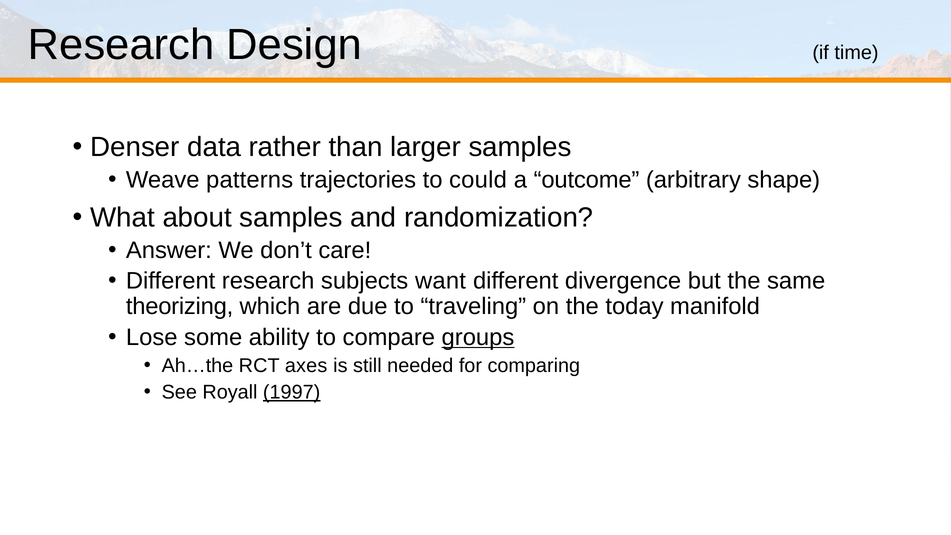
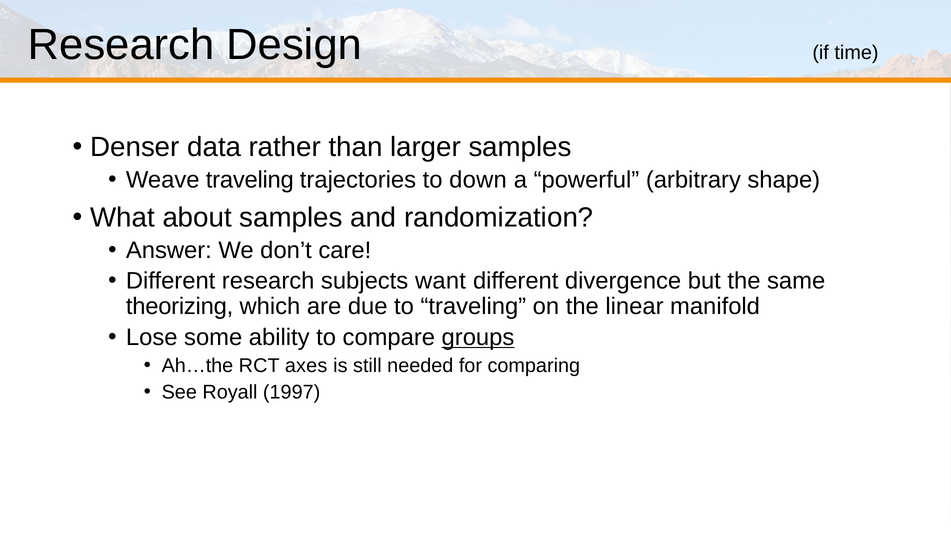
Weave patterns: patterns -> traveling (250, 180)
could: could -> down (478, 180)
outcome: outcome -> powerful (586, 180)
today: today -> linear (635, 307)
1997 underline: present -> none (292, 392)
